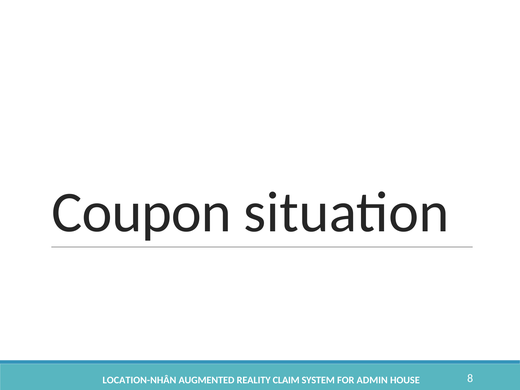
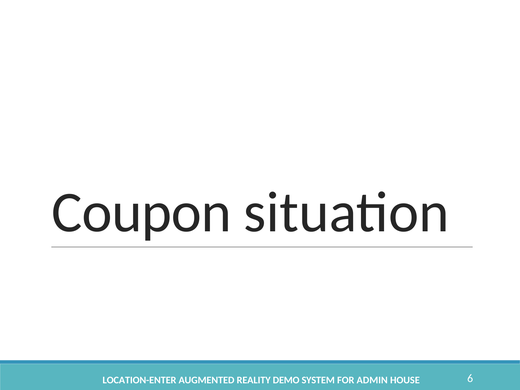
LOCATION-NHÂN: LOCATION-NHÂN -> LOCATION-ENTER (139, 380)
CLAIM: CLAIM -> DEMO (286, 380)
8: 8 -> 6 (470, 378)
